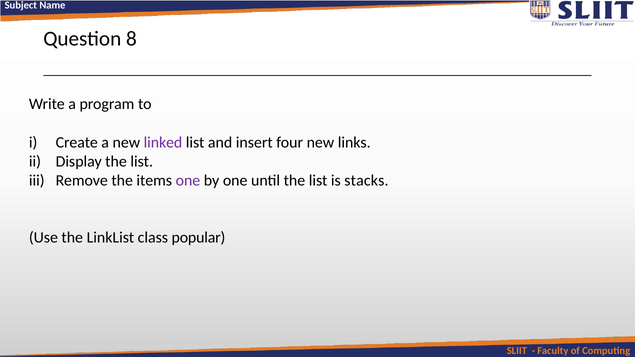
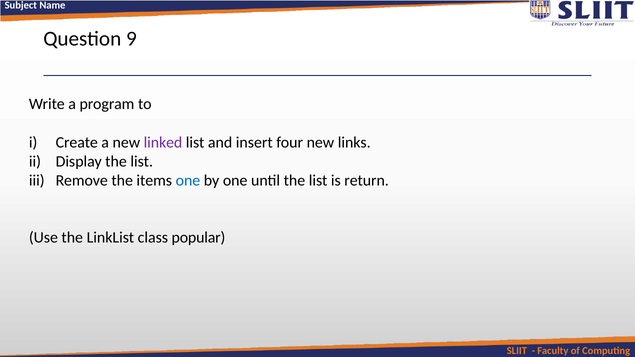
8: 8 -> 9 (131, 39)
one colour: purple -> blue (188, 181)
stacks: stacks -> return (367, 181)
